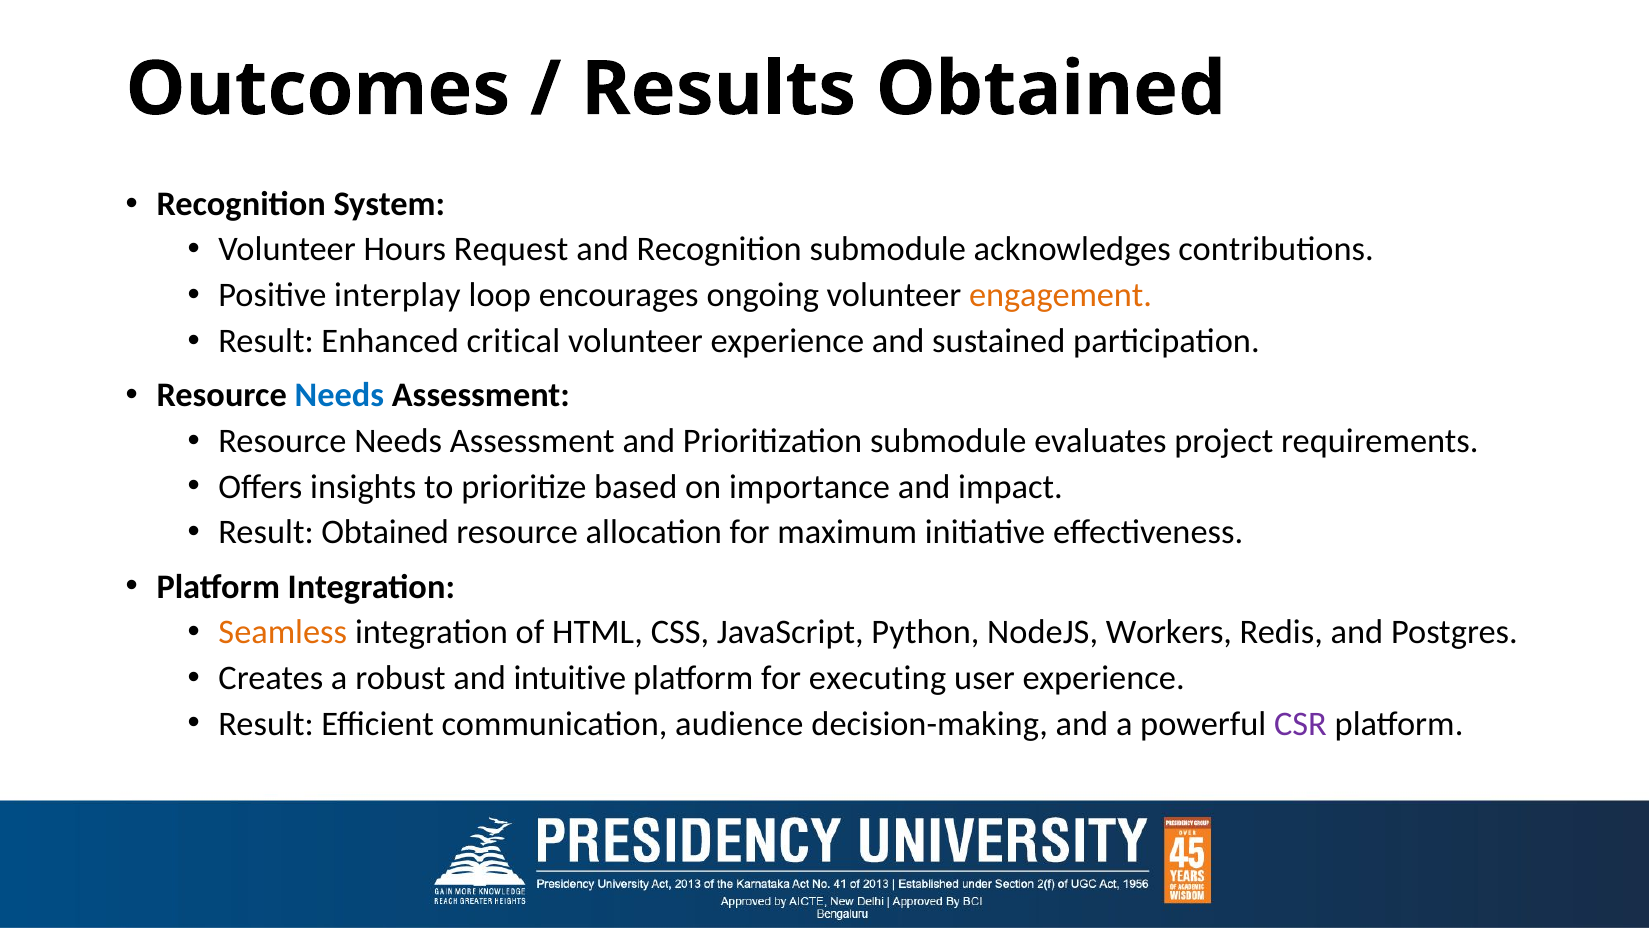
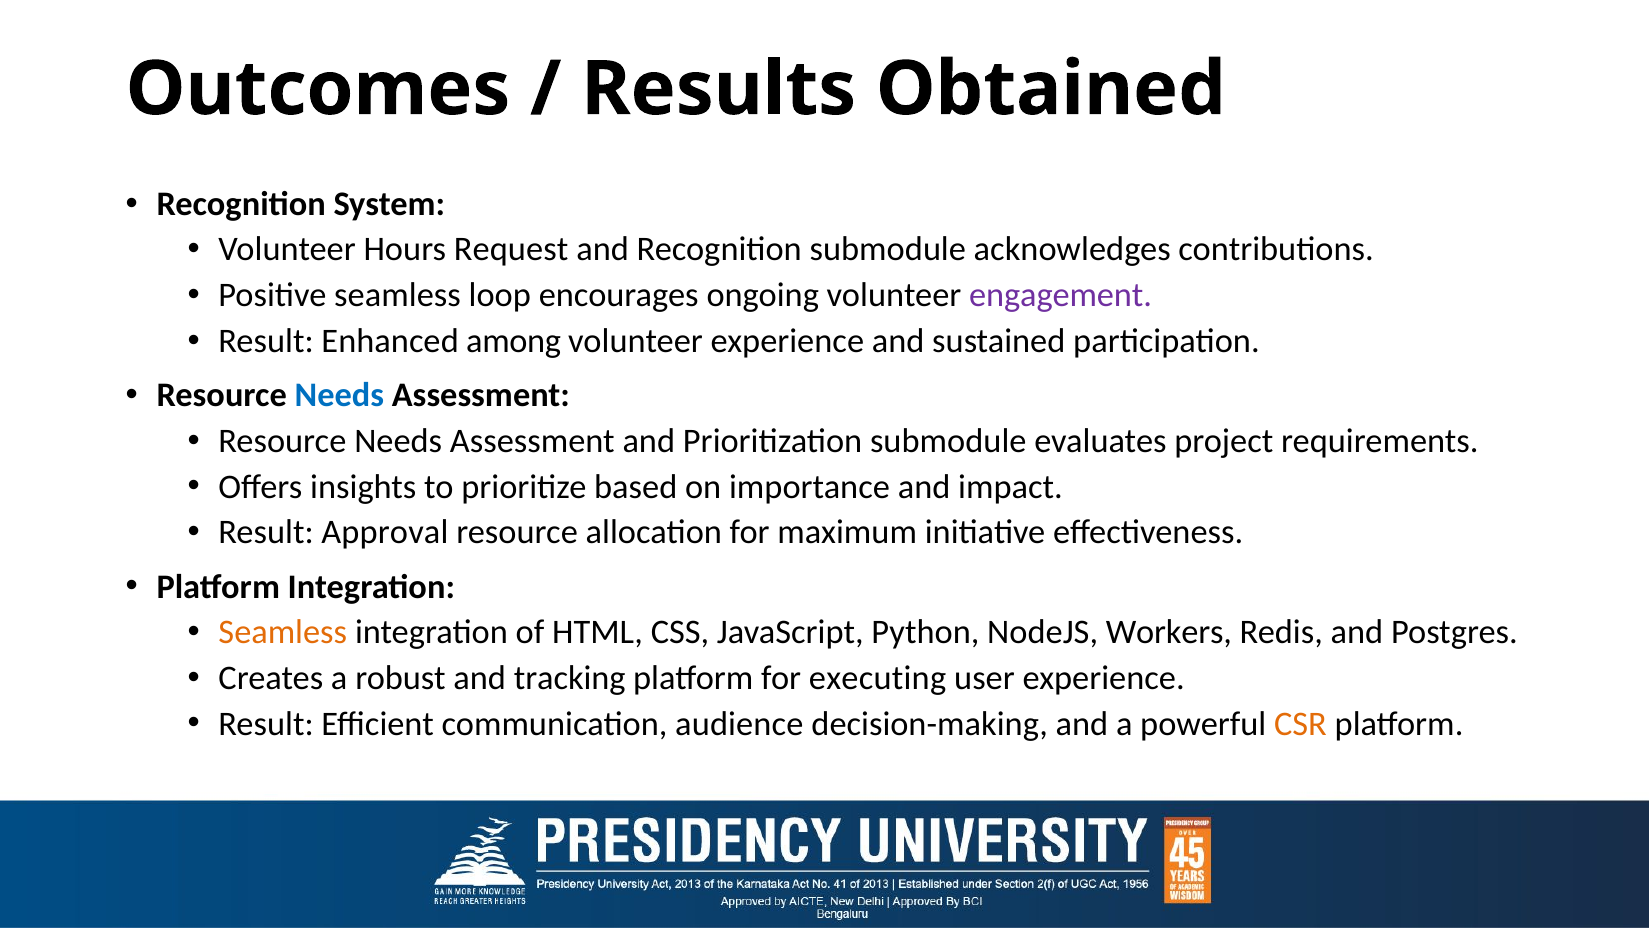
Positive interplay: interplay -> seamless (398, 295)
engagement colour: orange -> purple (1061, 295)
critical: critical -> among (514, 341)
Result Obtained: Obtained -> Approval (385, 532)
intuitive: intuitive -> tracking (570, 678)
CSR colour: purple -> orange (1300, 723)
